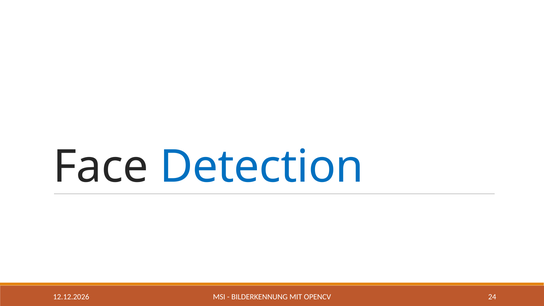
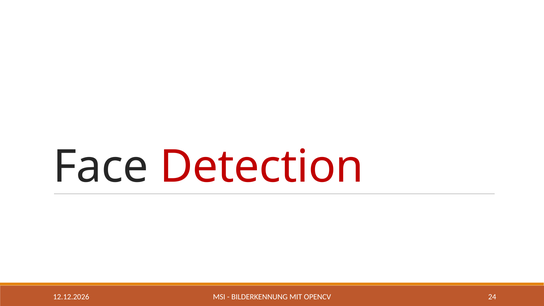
Detection colour: blue -> red (262, 167)
